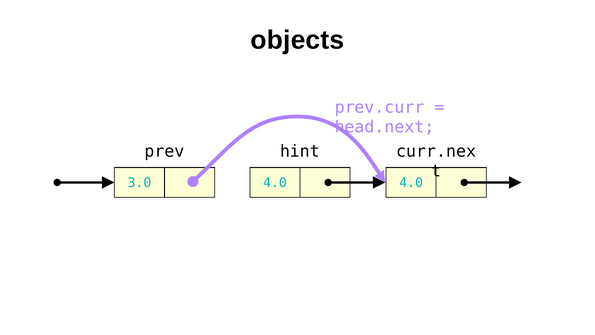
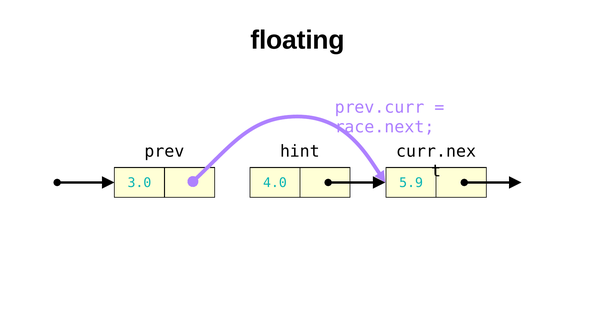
objects: objects -> floating (298, 40)
head.next: head.next -> race.next (385, 127)
4.0: 4.0 -> 5.9 (411, 183)
